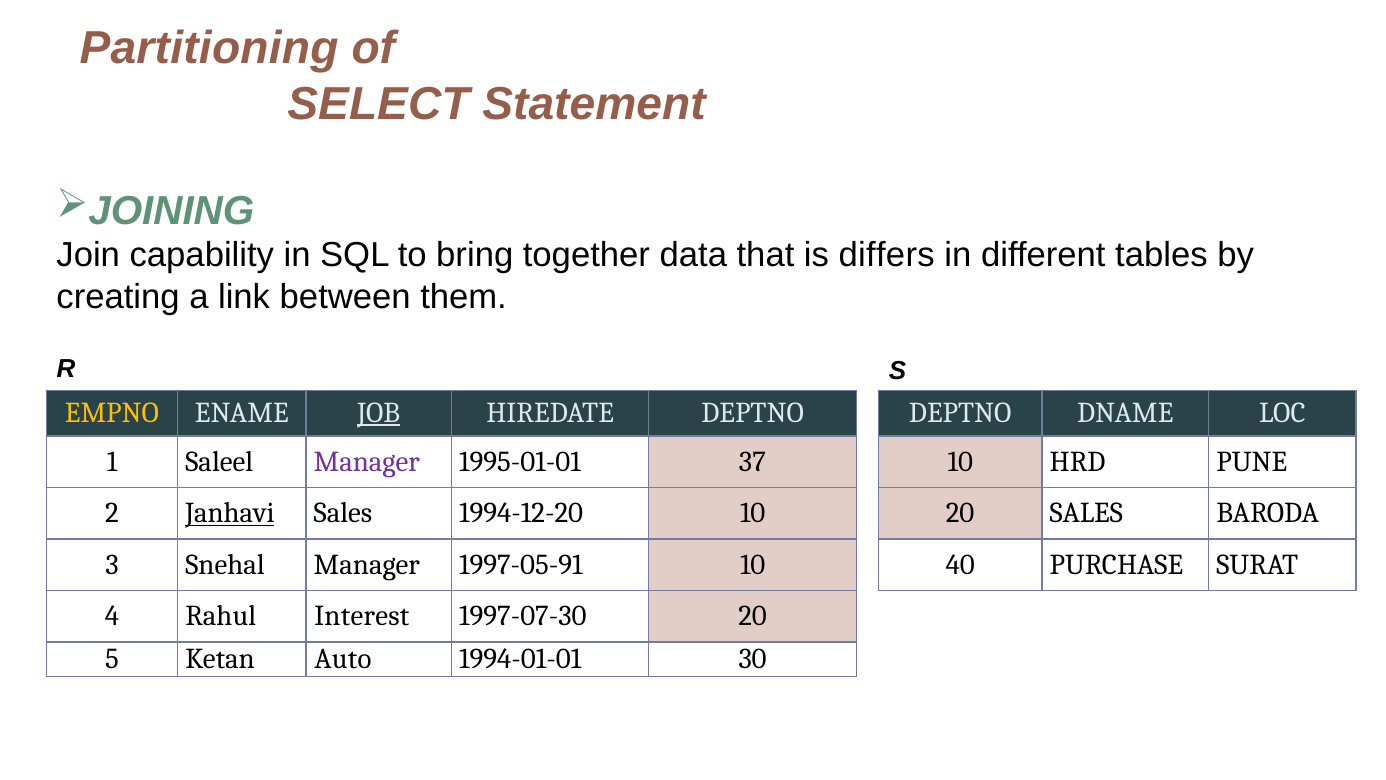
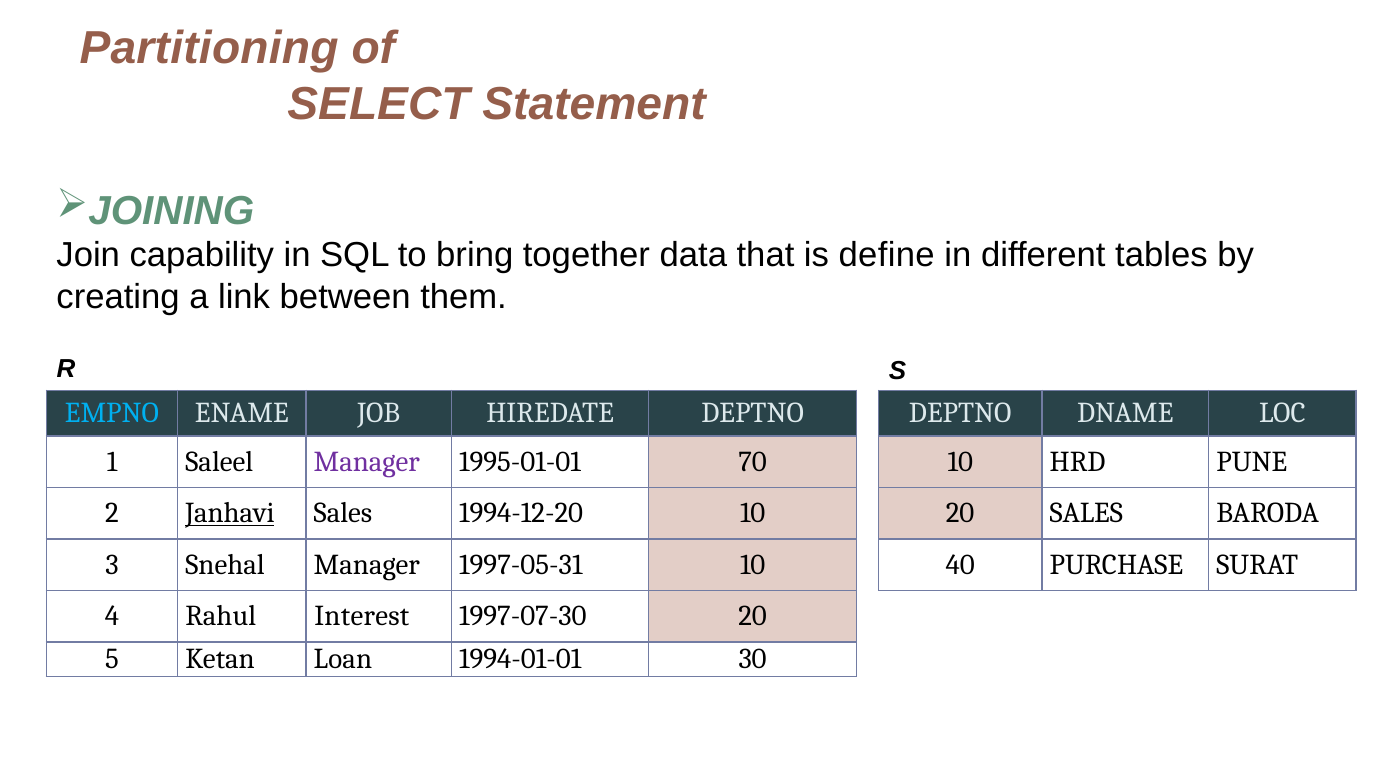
differs: differs -> define (887, 255)
EMPNO colour: yellow -> light blue (112, 413)
JOB underline: present -> none (379, 413)
37: 37 -> 70 (753, 461)
1997-05-91: 1997-05-91 -> 1997-05-31 (521, 564)
Auto: Auto -> Loan (343, 659)
